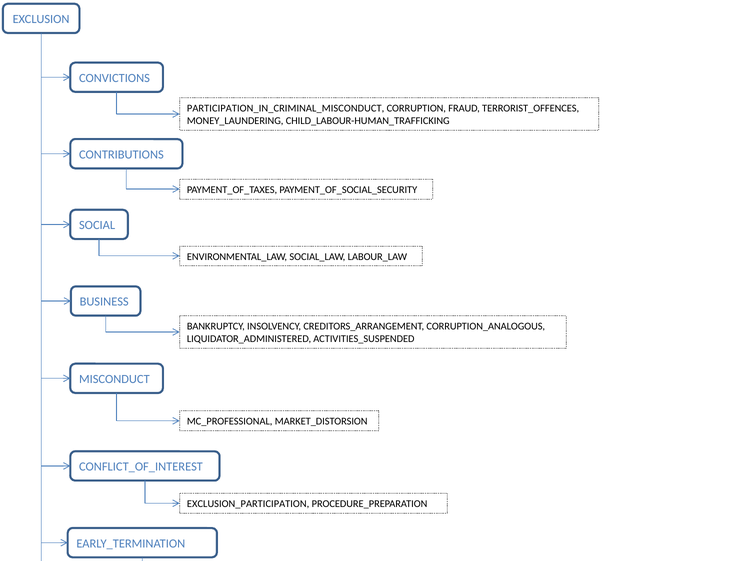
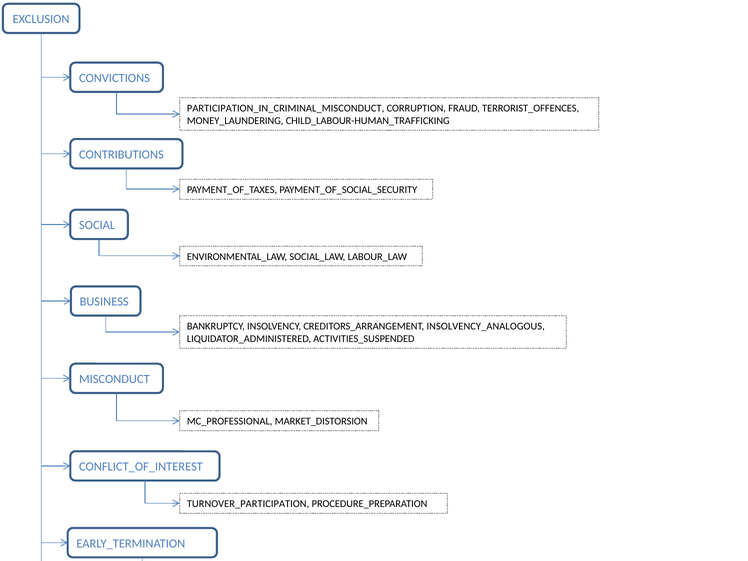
CORRUPTION_ANALOGOUS: CORRUPTION_ANALOGOUS -> INSOLVENCY_ANALOGOUS (486, 326)
EXCLUSION_PARTICIPATION: EXCLUSION_PARTICIPATION -> TURNOVER_PARTICIPATION (248, 504)
